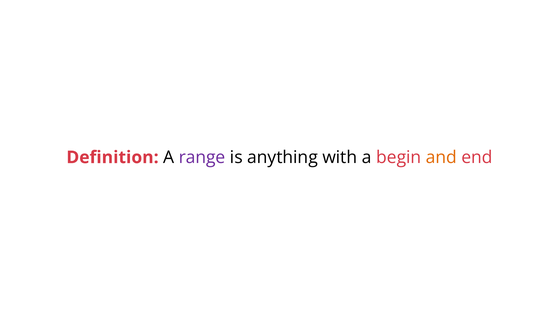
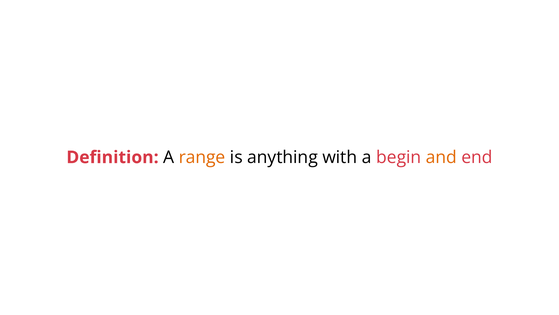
range colour: purple -> orange (202, 157)
